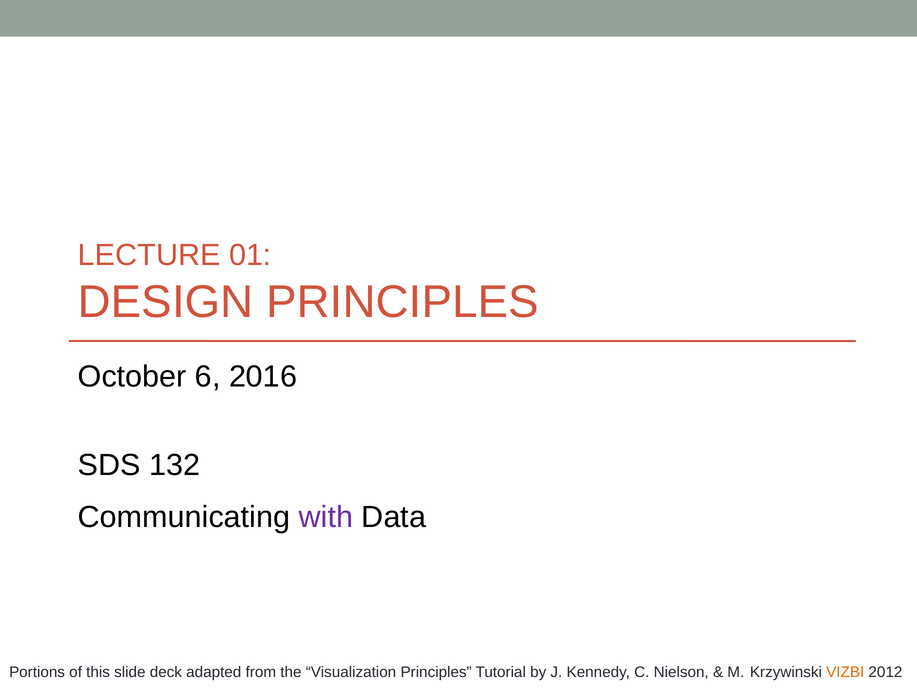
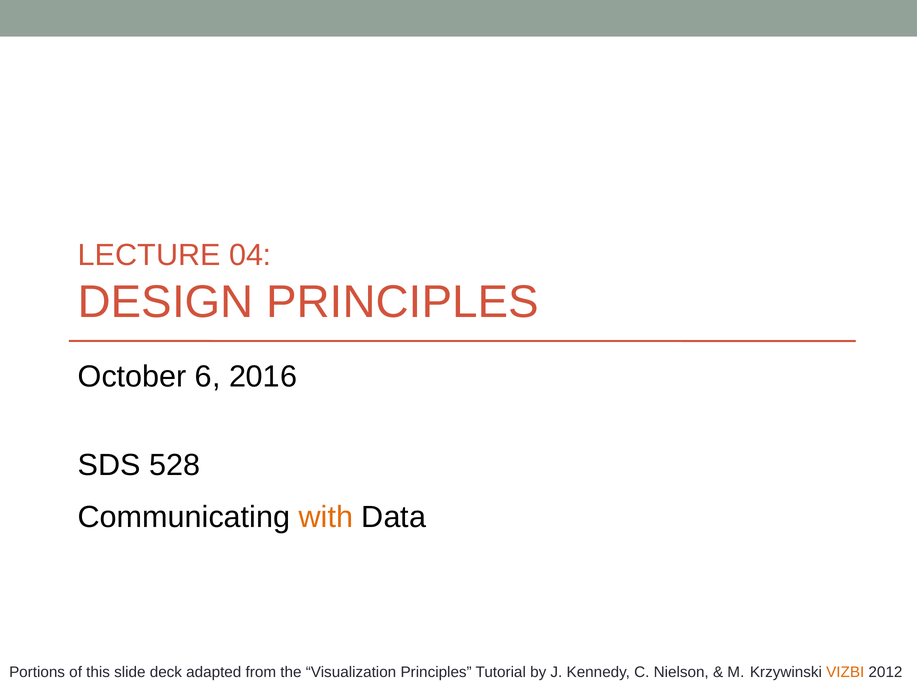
01: 01 -> 04 (250, 255)
132: 132 -> 528 (175, 465)
with colour: purple -> orange (326, 517)
